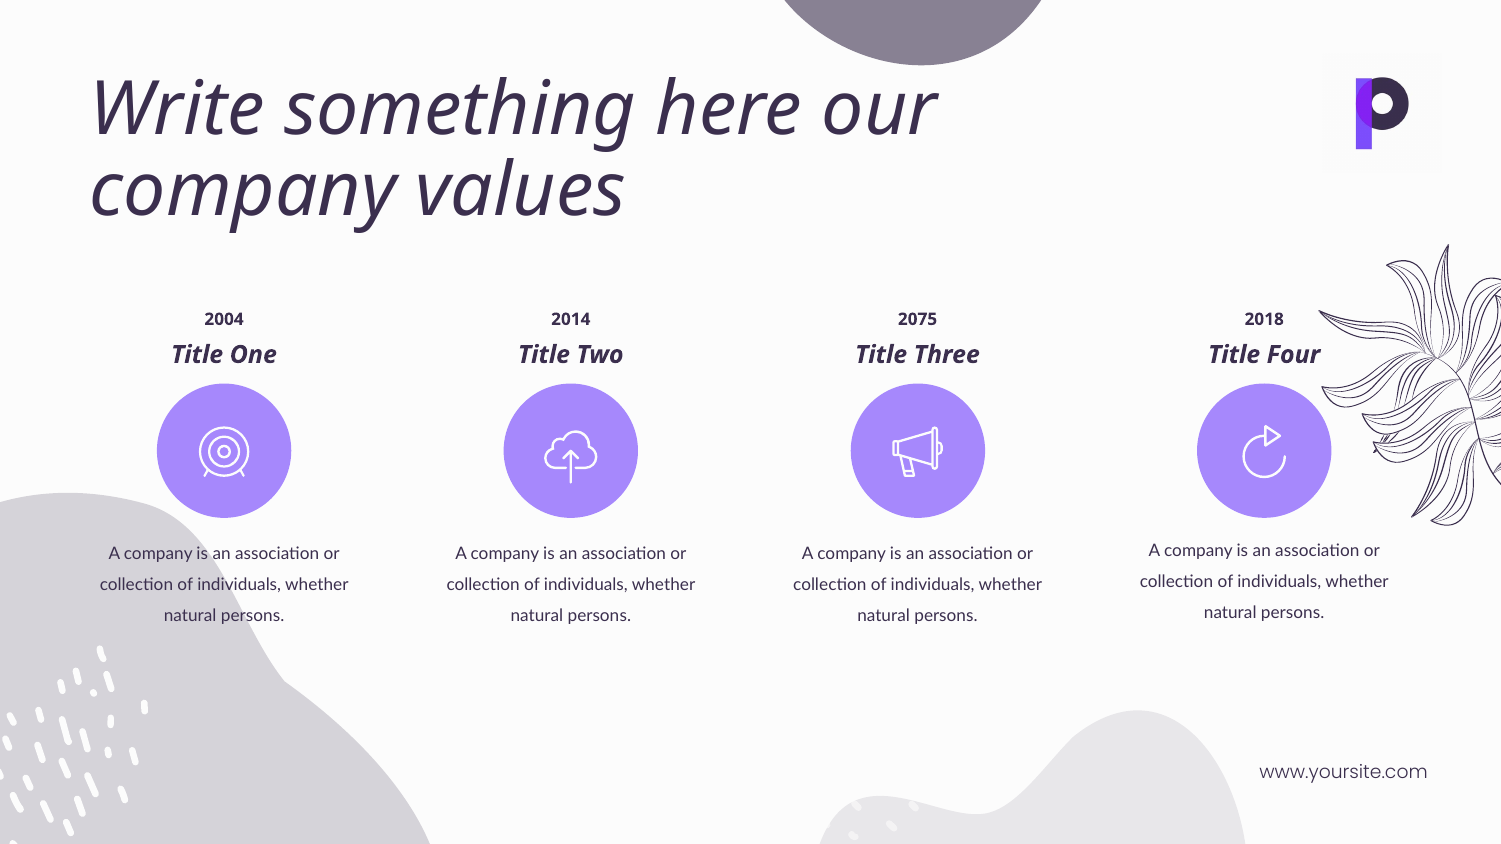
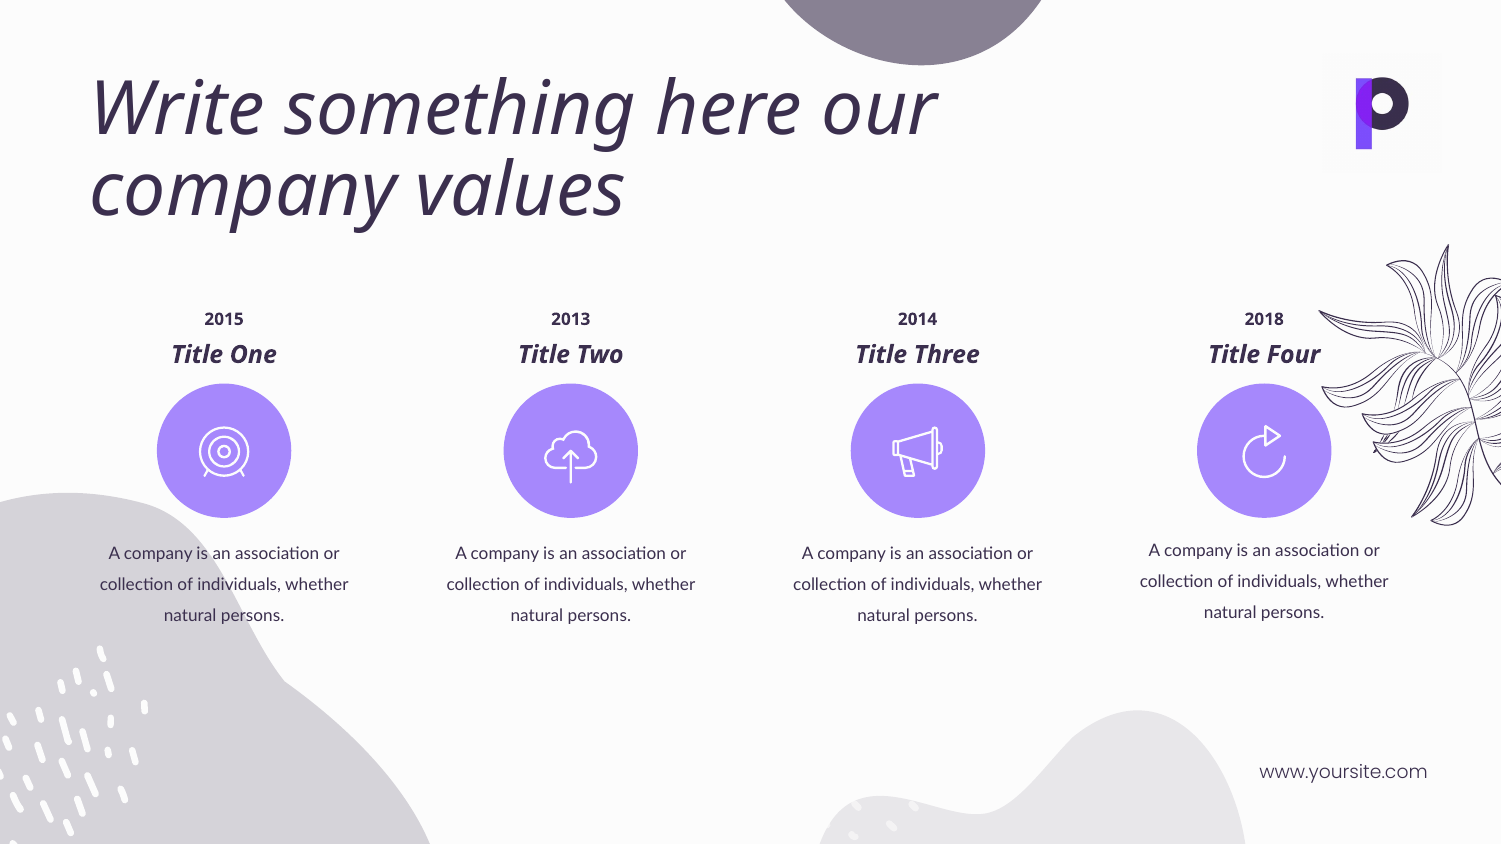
2004: 2004 -> 2015 (224, 319)
2014: 2014 -> 2013 (571, 319)
2075: 2075 -> 2014 (917, 319)
